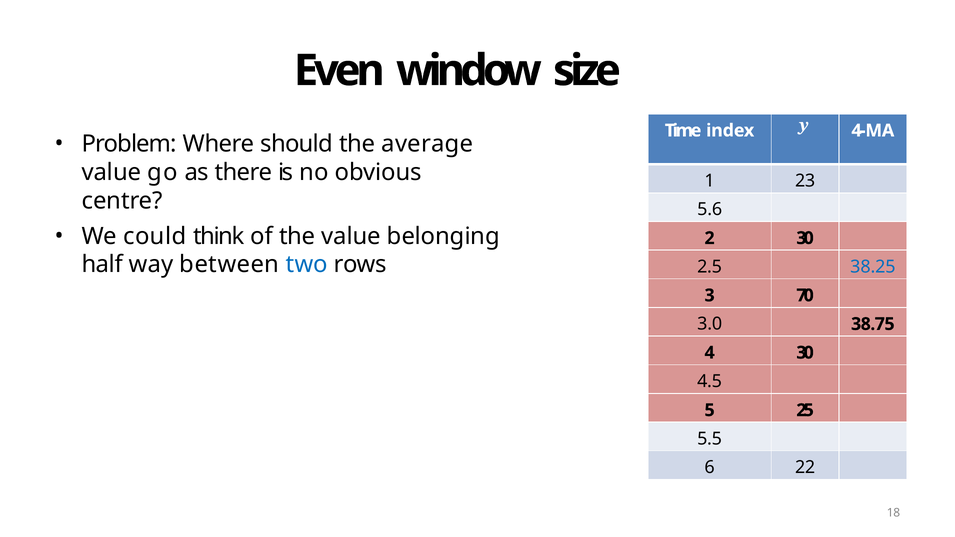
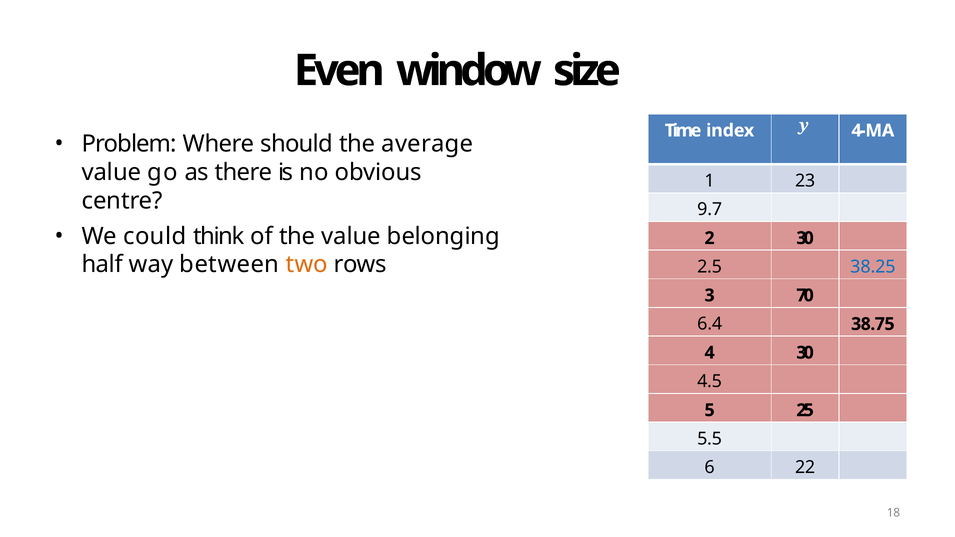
5.6: 5.6 -> 9.7 (710, 210)
two colour: blue -> orange (307, 264)
3.0: 3.0 -> 6.4 (710, 324)
